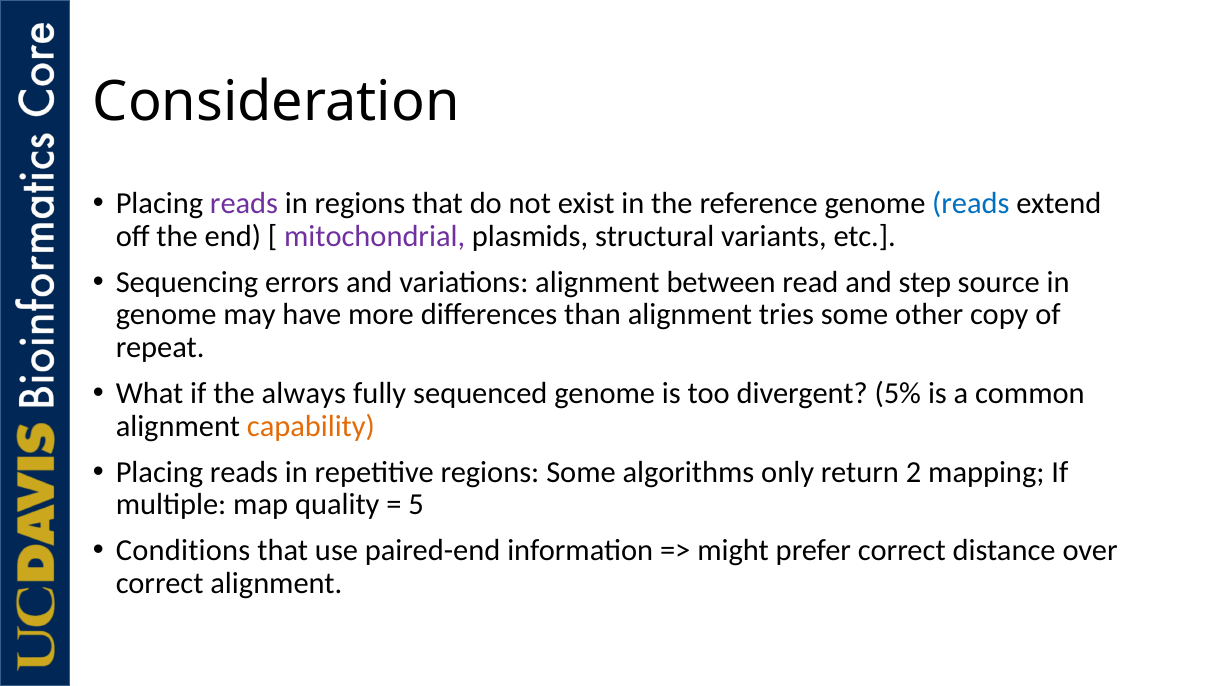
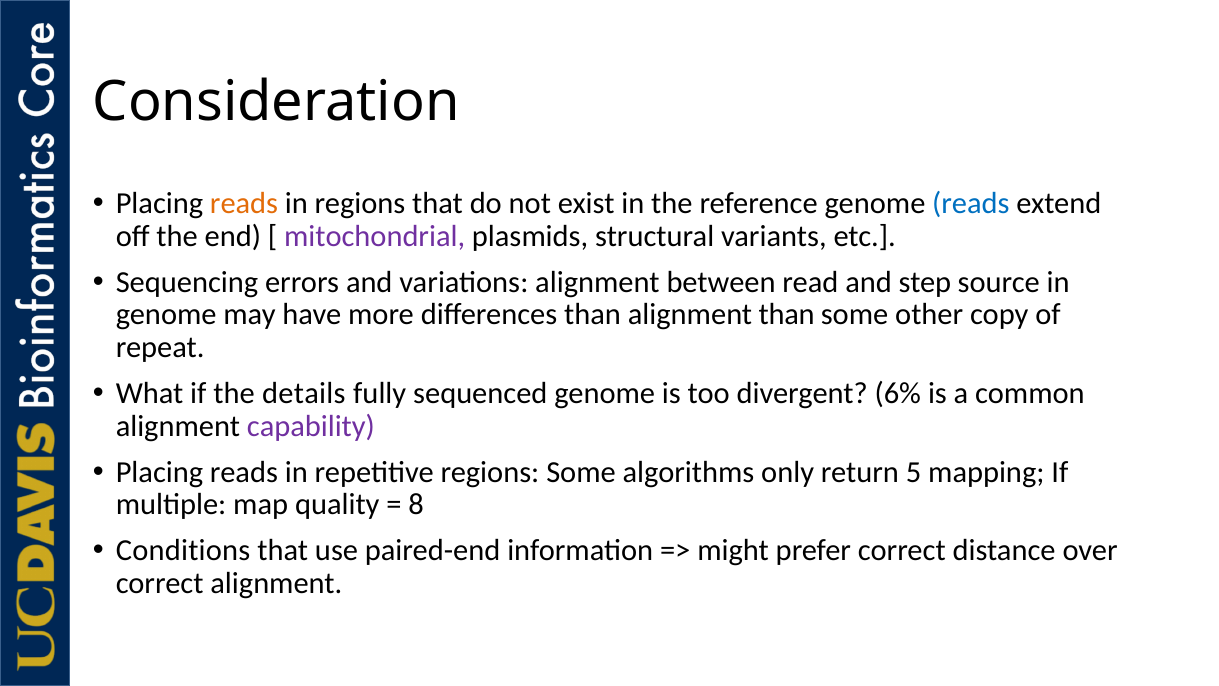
reads colour: purple -> orange (244, 203)
alignment tries: tries -> than (787, 315)
always: always -> details (304, 393)
5%: 5% -> 6% (898, 393)
capability colour: orange -> purple (311, 426)
2: 2 -> 5 (914, 472)
5: 5 -> 8 (416, 505)
